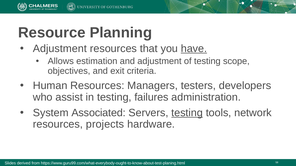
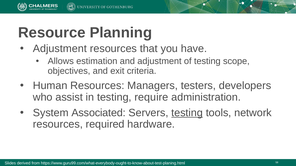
have underline: present -> none (194, 49)
failures: failures -> require (151, 97)
projects: projects -> required (105, 125)
